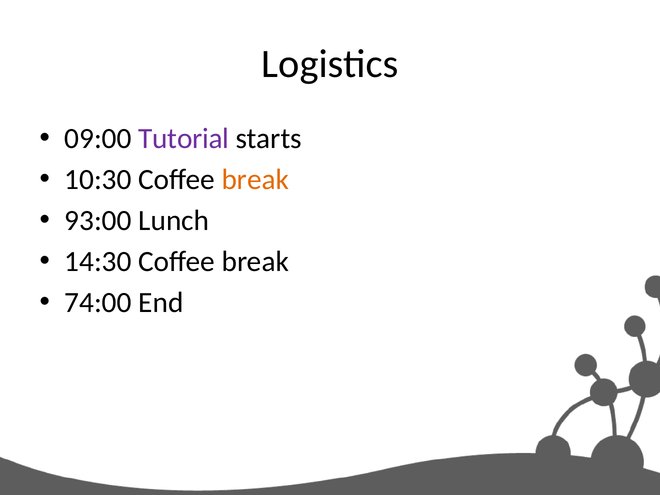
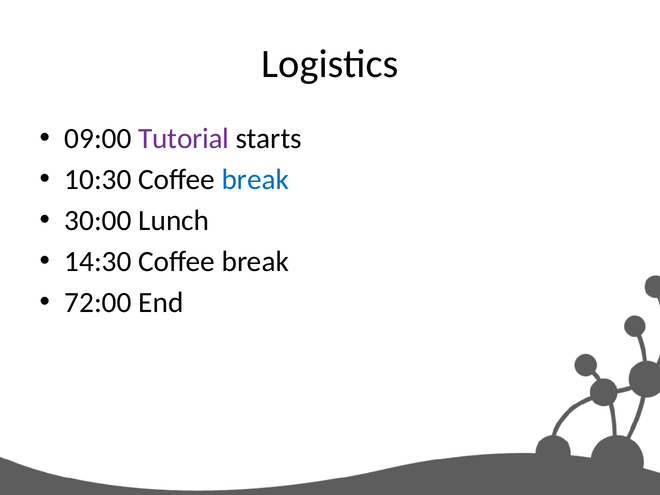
break colour: orange -> blue (255, 180)
93:00: 93:00 -> 30:00 (98, 221)
74:00: 74:00 -> 72:00 (98, 303)
